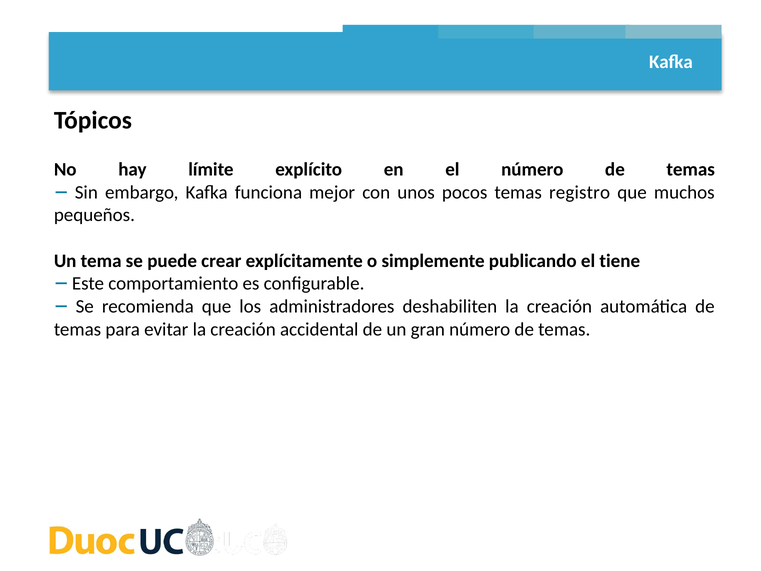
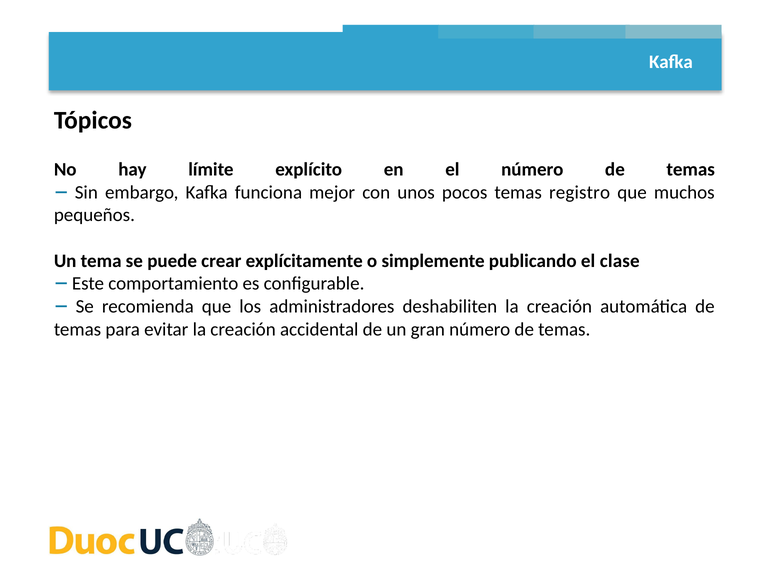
tiene: tiene -> clase (620, 261)
